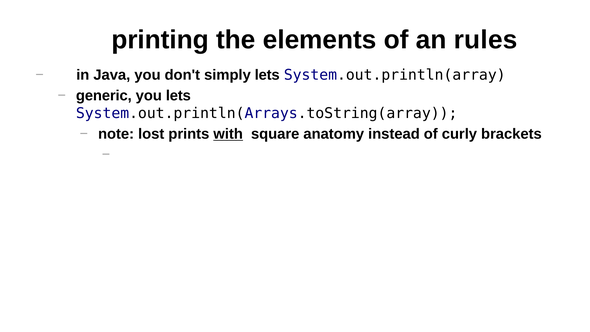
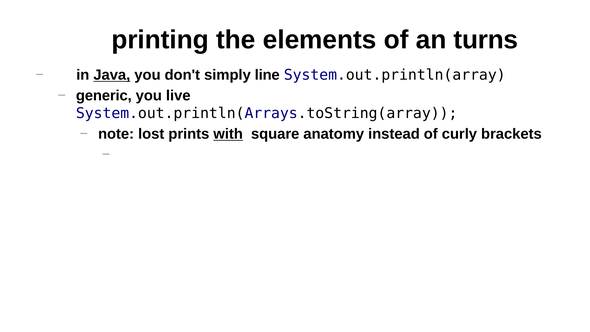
rules: rules -> turns (486, 40)
Java underline: none -> present (112, 75)
simply lets: lets -> line (267, 75)
you lets: lets -> live (178, 96)
